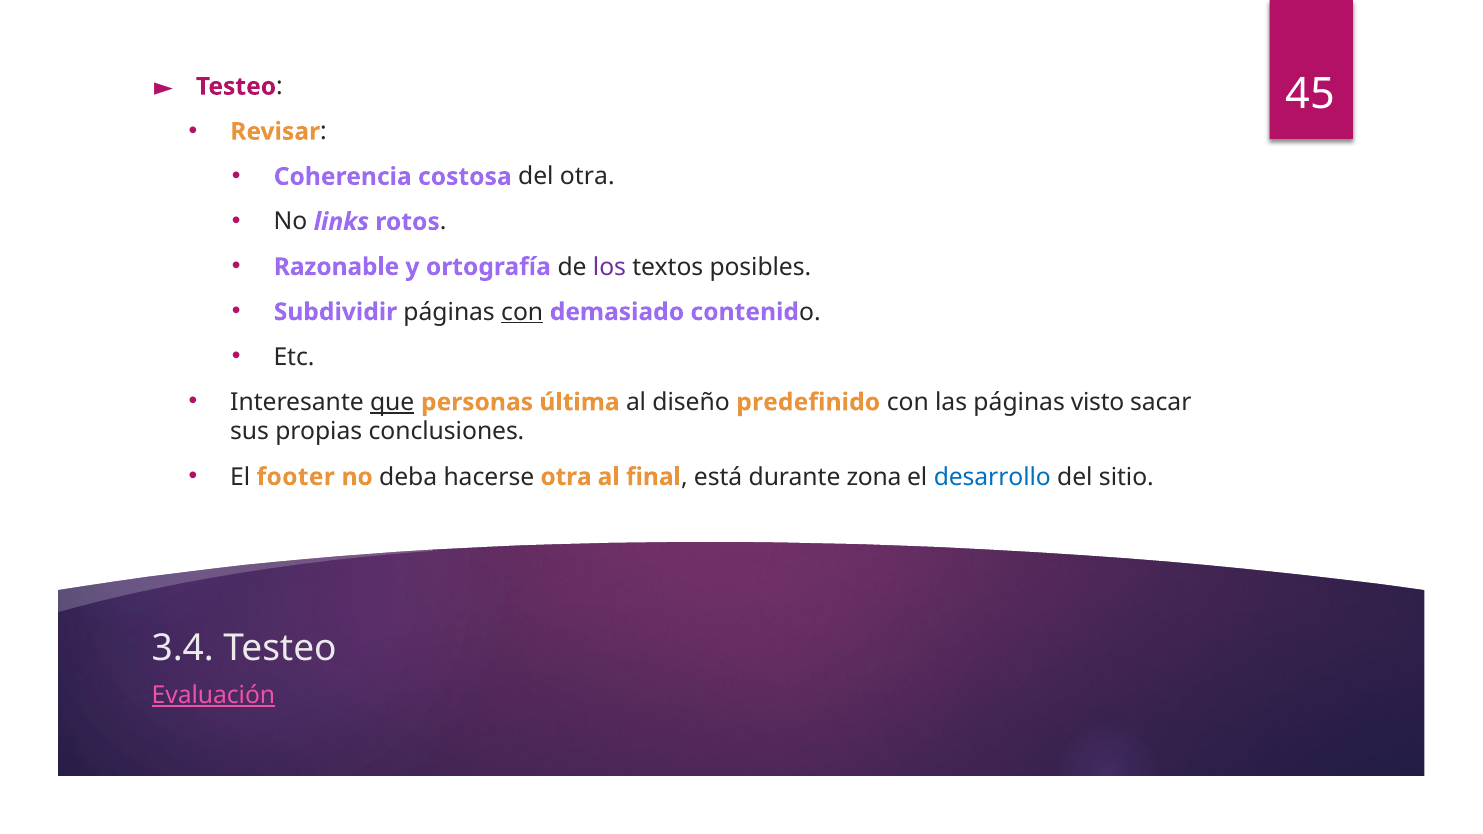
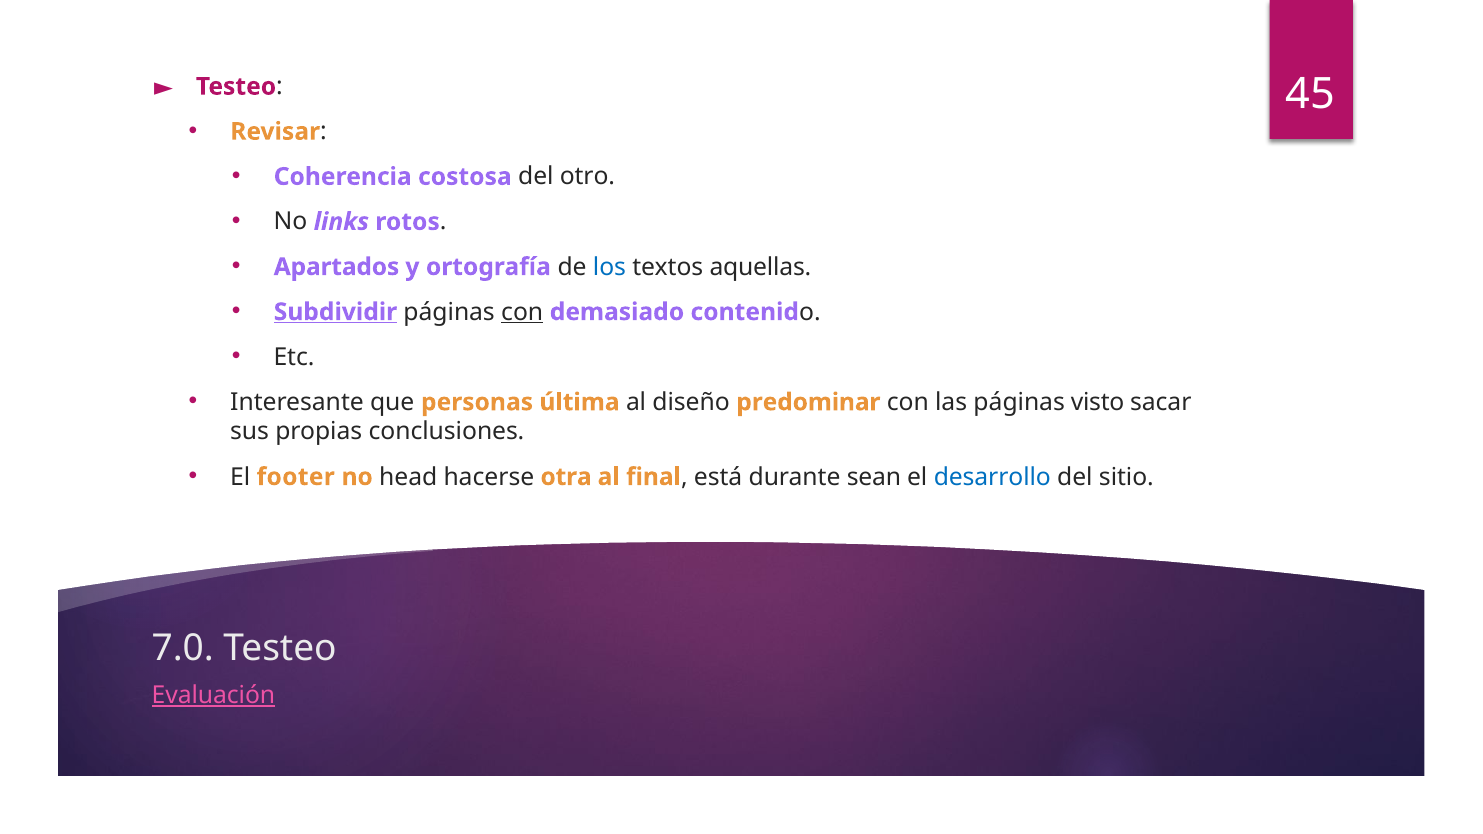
del otra: otra -> otro (587, 177)
Razonable: Razonable -> Apartados (337, 267)
los colour: purple -> blue (609, 267)
posibles: posibles -> aquellas (760, 267)
Subdividir underline: none -> present (335, 312)
que underline: present -> none (392, 402)
predefinido: predefinido -> predominar (808, 402)
deba: deba -> head (408, 477)
zona: zona -> sean (874, 477)
3.4: 3.4 -> 7.0 (183, 648)
